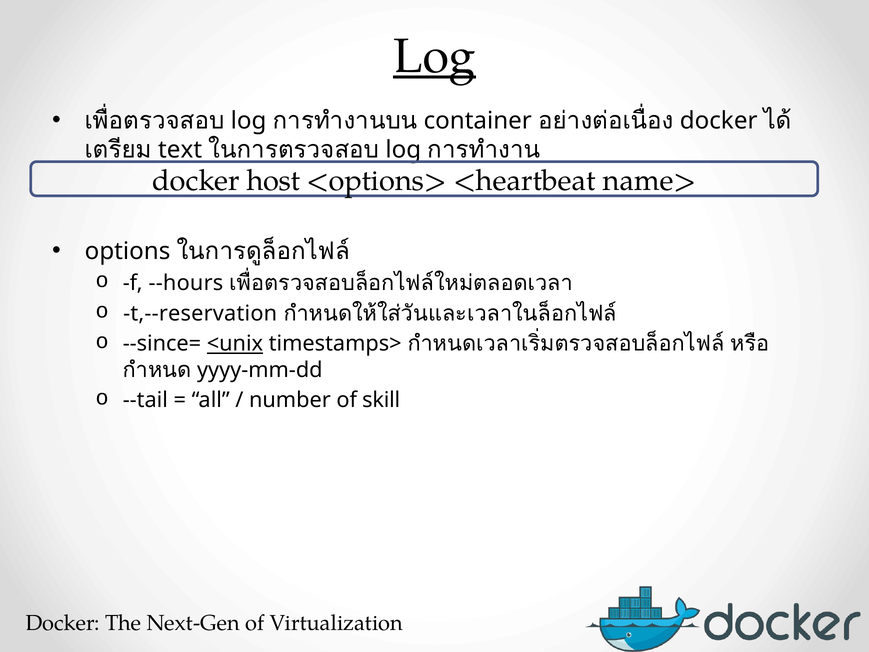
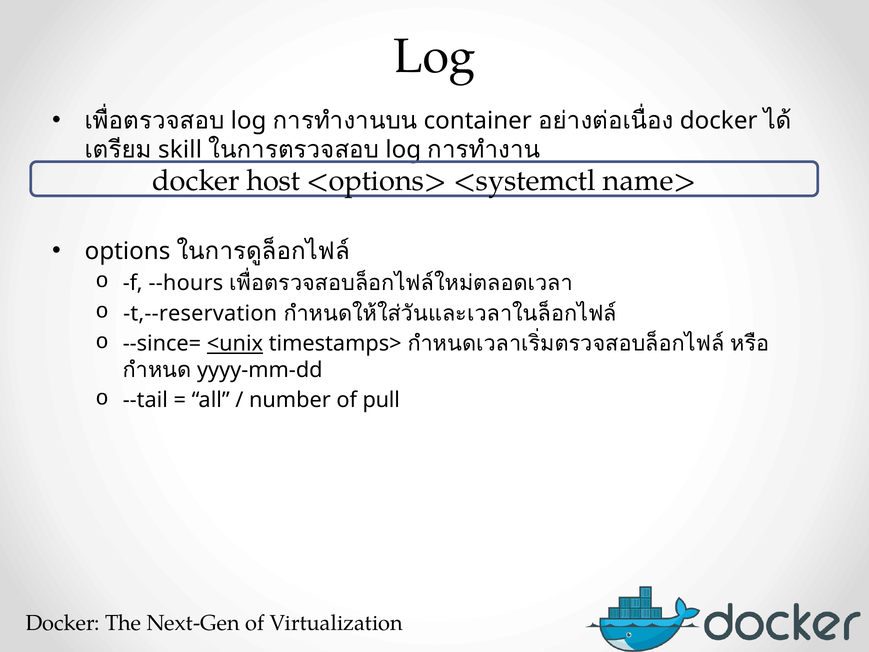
Log underline: present -> none (435, 56)
text: text -> skill (180, 150)
<heartbeat: <heartbeat -> <systemctl (525, 181)
skill: skill -> pull (381, 400)
